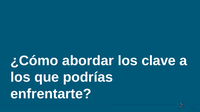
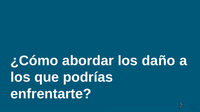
clave: clave -> daño (158, 61)
